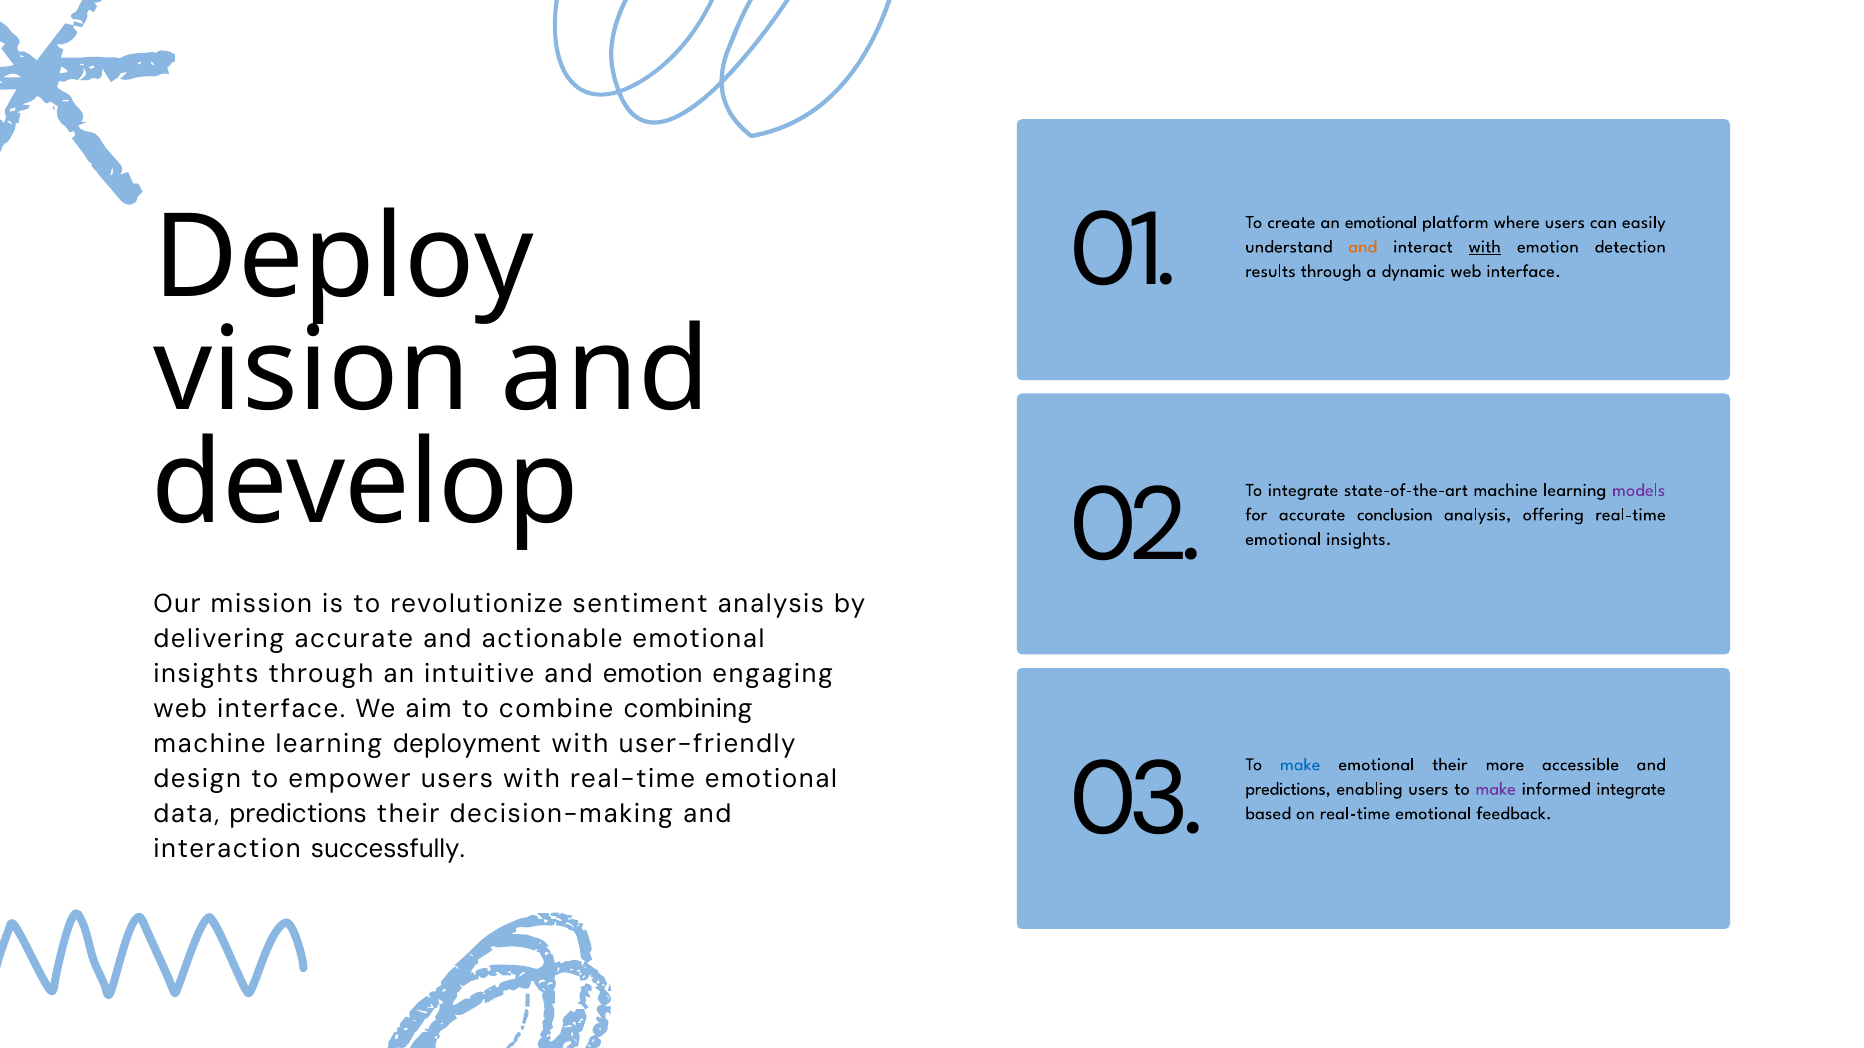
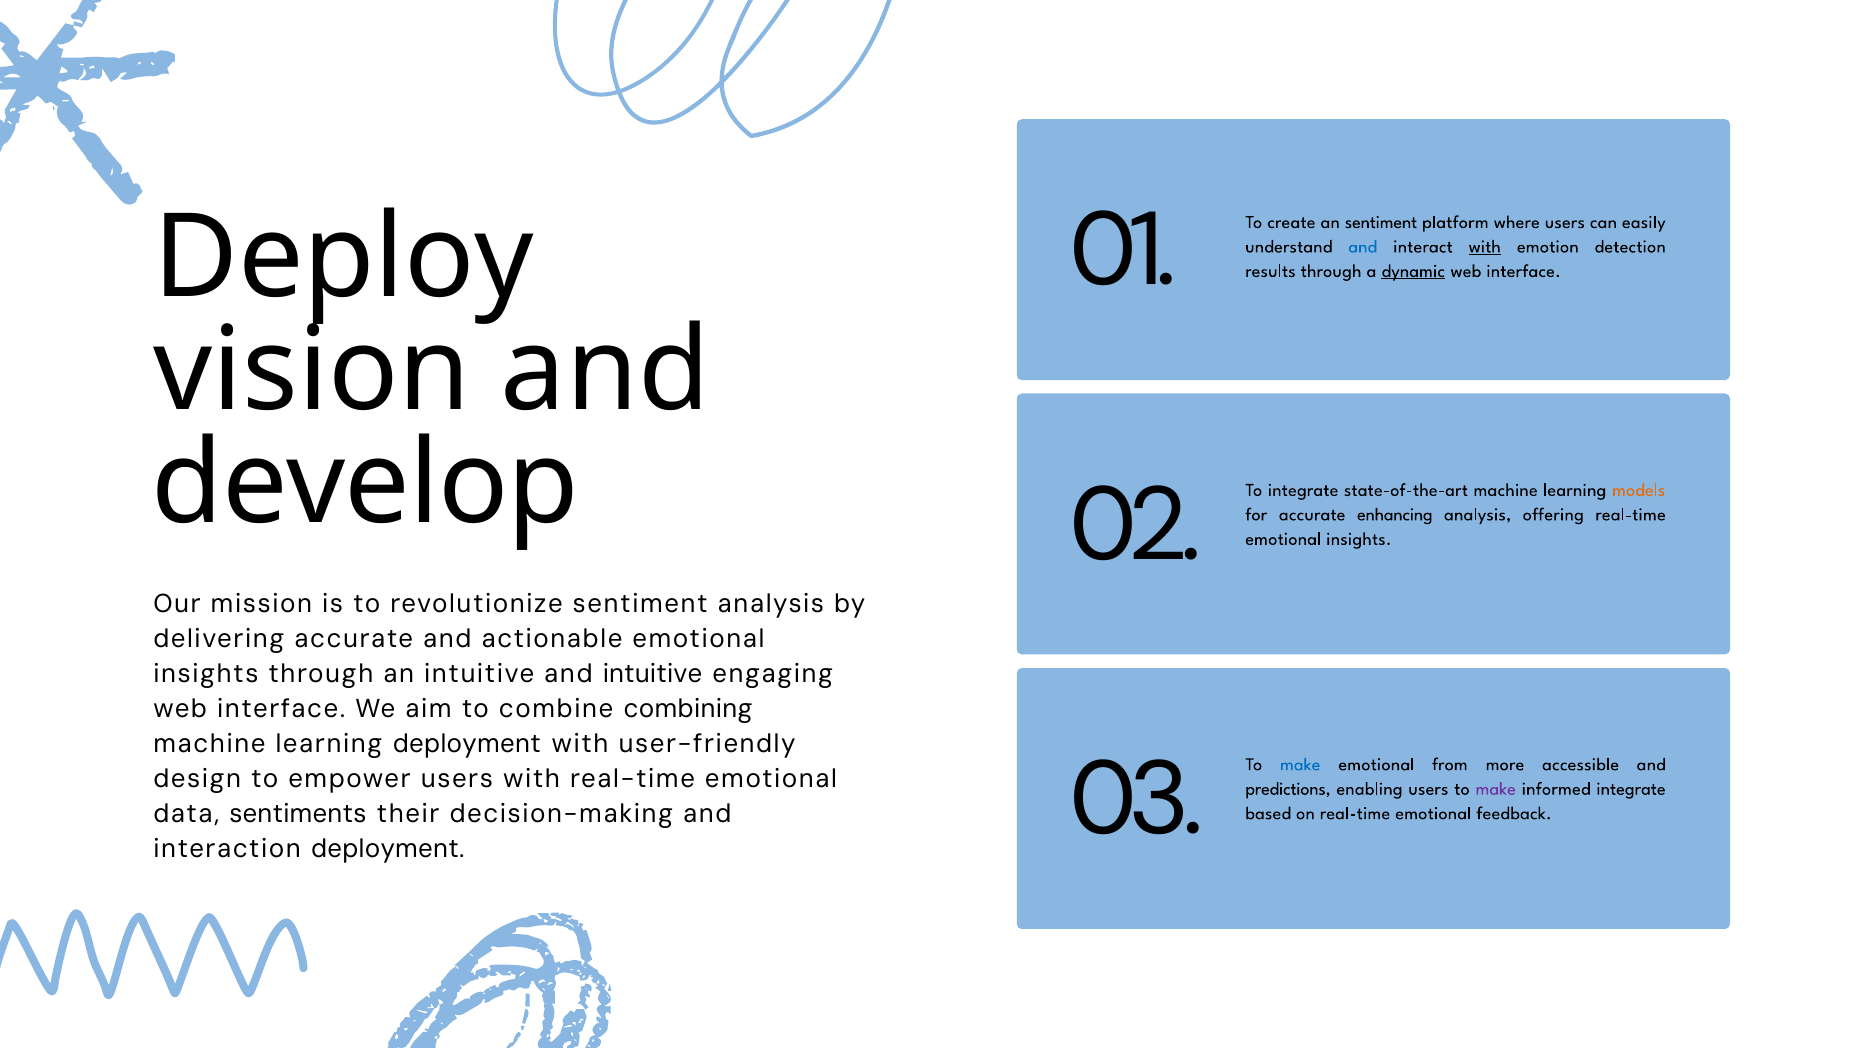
an emotional: emotional -> sentiment (1381, 222)
and colour: orange -> blue (1363, 247)
dynamic underline: none -> present (1413, 271)
models colour: purple -> orange (1639, 490)
conclusion: conclusion -> enhancing (1395, 515)
and emotion: emotion -> intuitive (653, 674)
emotional their: their -> from (1450, 765)
data predictions: predictions -> sentiments (298, 814)
interaction successfully: successfully -> deployment (388, 849)
